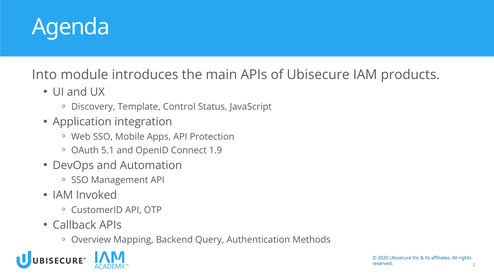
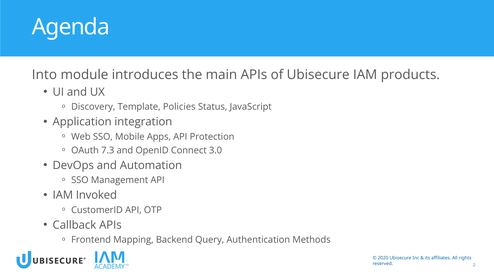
Control: Control -> Policies (179, 107)
5.1: 5.1 -> 7.3 (108, 150)
1.9: 1.9 -> 3.0 (216, 150)
Overview: Overview -> Frontend (91, 240)
